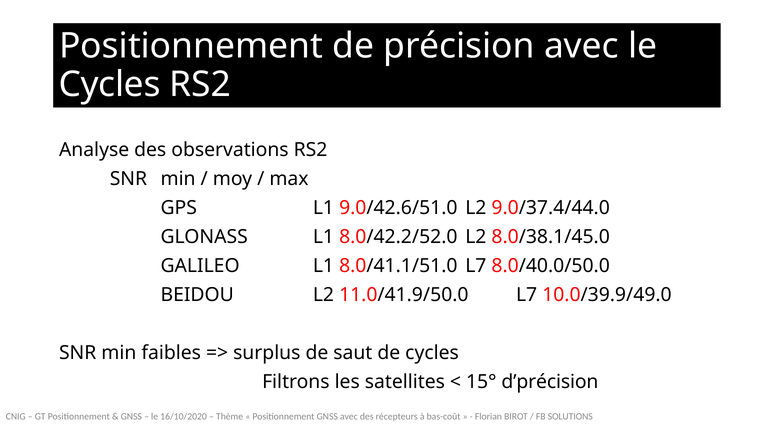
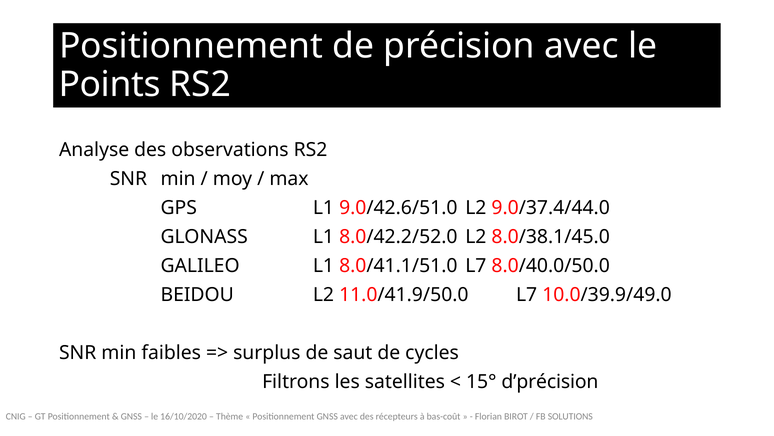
Cycles: Cycles -> Points (110, 84)
